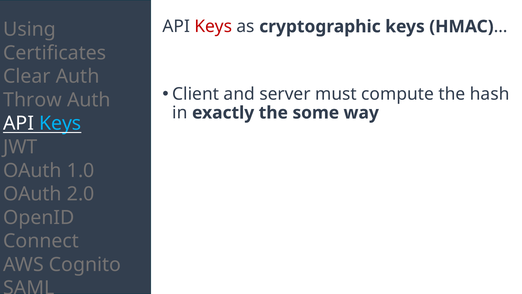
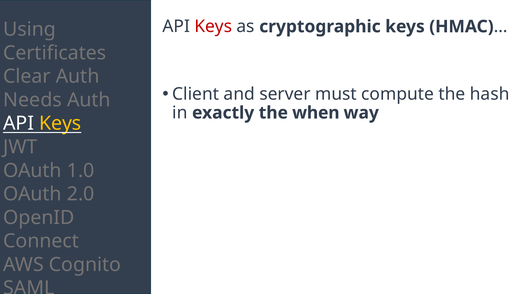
Throw: Throw -> Needs (32, 100)
some: some -> when (316, 113)
Keys colour: light blue -> yellow (60, 123)
